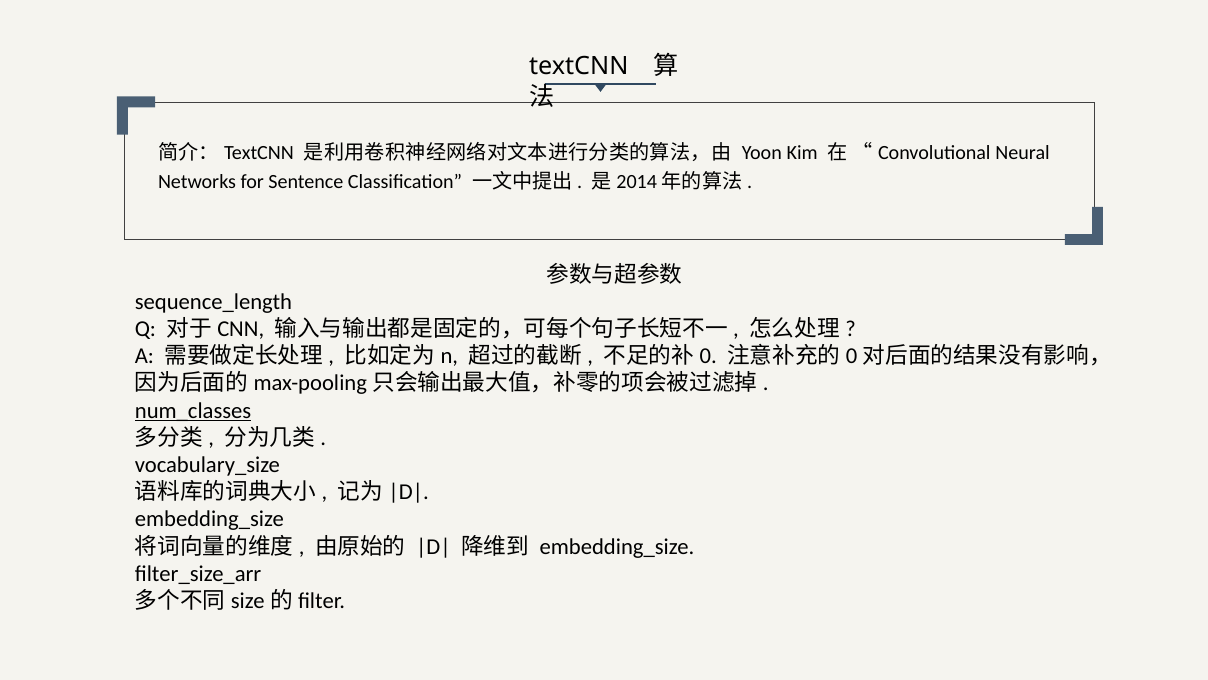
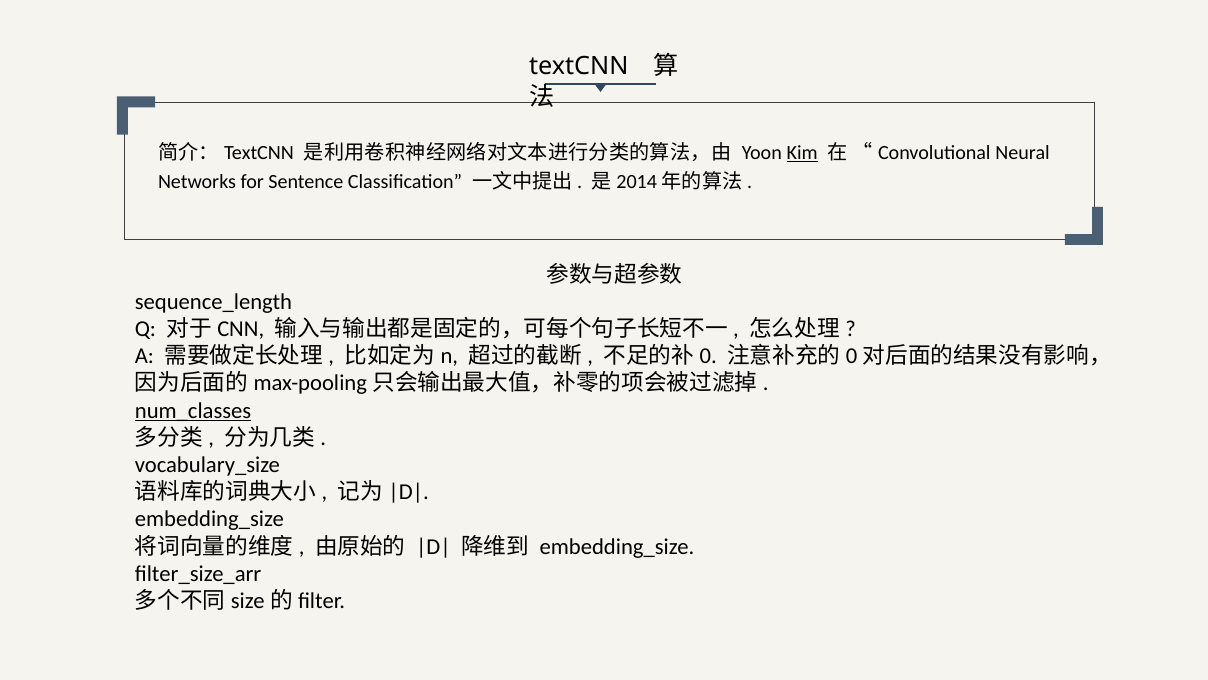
Kim underline: none -> present (802, 153)
